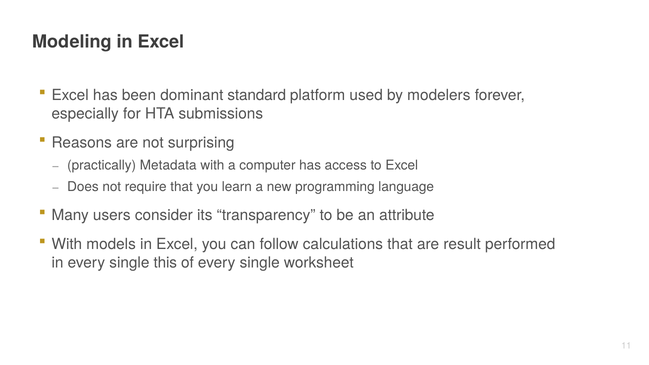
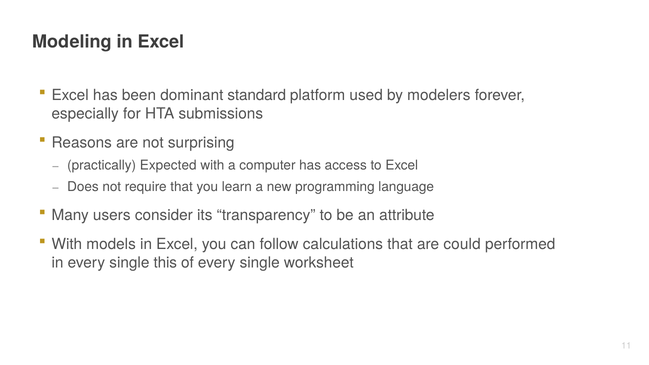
Metadata: Metadata -> Expected (168, 165)
result: result -> could (462, 244)
